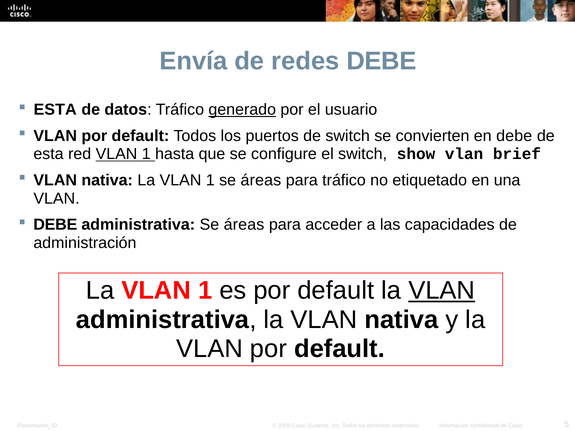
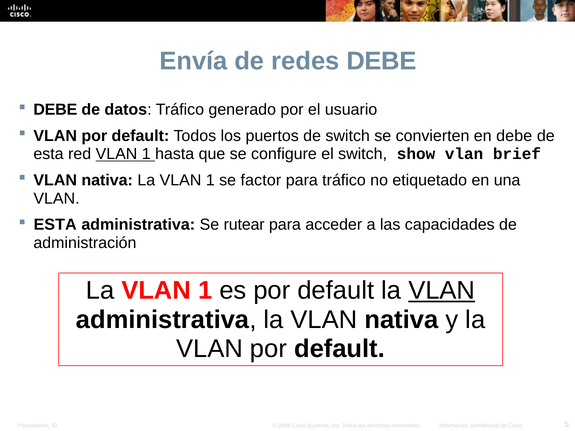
ESTA: ESTA -> DEBE (55, 110)
generado underline: present -> none (242, 110)
1 se áreas: áreas -> factor (261, 180)
DEBE: DEBE -> ESTA (55, 225)
administrativa Se áreas: áreas -> rutear (244, 225)
